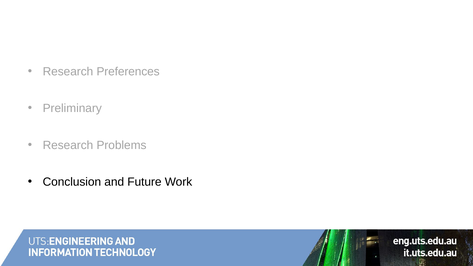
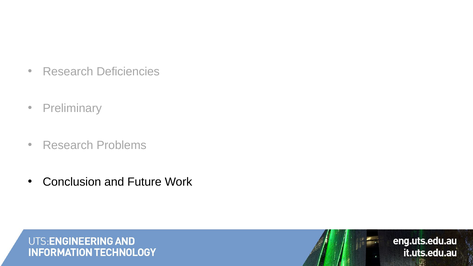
Preferences: Preferences -> Deficiencies (128, 72)
